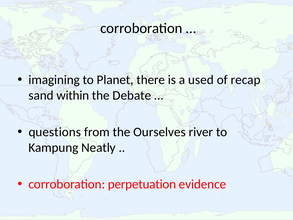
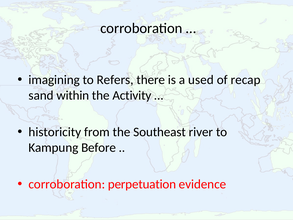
Planet: Planet -> Refers (115, 80)
Debate: Debate -> Activity (132, 95)
questions: questions -> historicity (55, 132)
Ourselves: Ourselves -> Southeast (160, 132)
Neatly: Neatly -> Before (99, 148)
